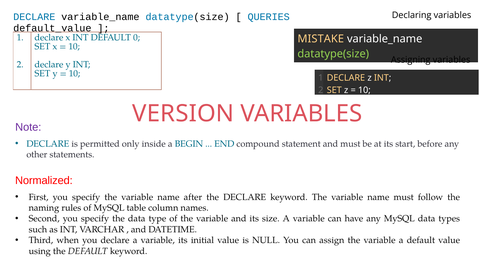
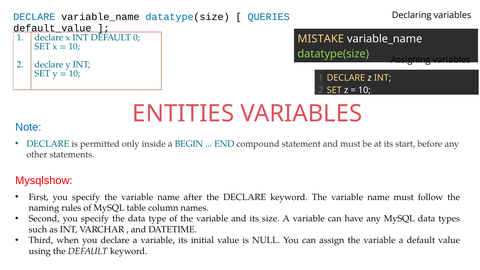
VERSION: VERSION -> ENTITIES (183, 114)
Note colour: purple -> blue (28, 127)
Normalized: Normalized -> Mysqlshow (44, 180)
